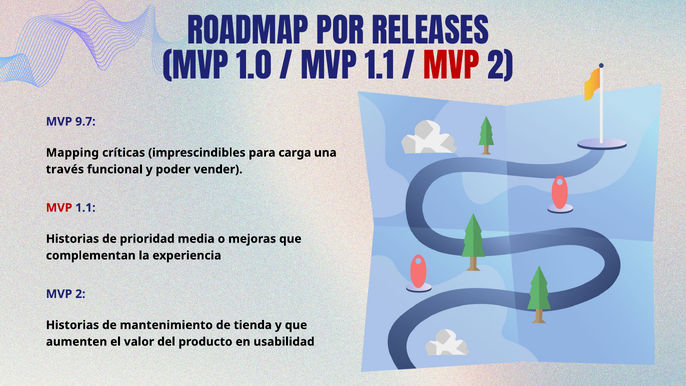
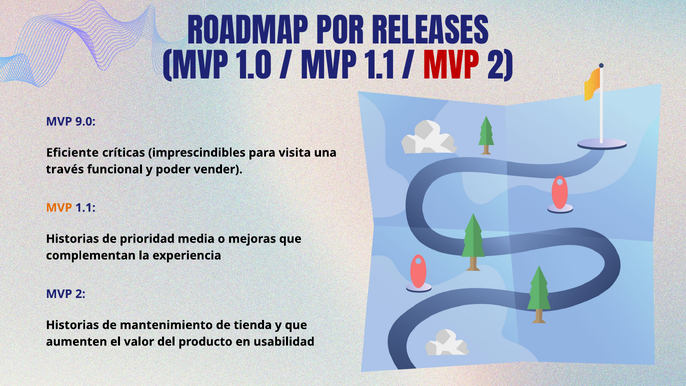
9.7: 9.7 -> 9.0 (85, 122)
Mapping: Mapping -> Eficiente (72, 153)
carga: carga -> visita (295, 153)
MVP colour: red -> orange (59, 208)
